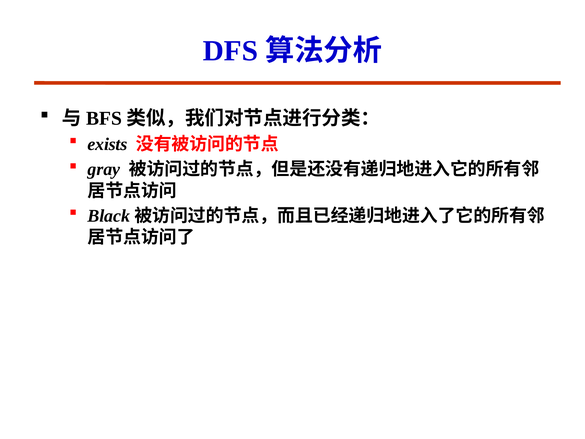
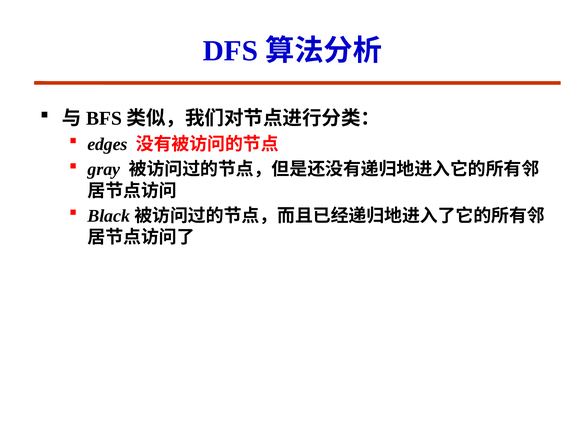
exists: exists -> edges (107, 144)
